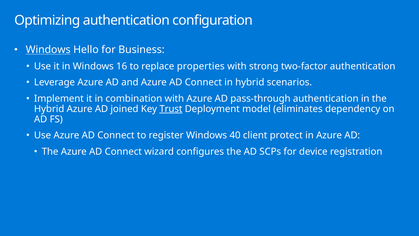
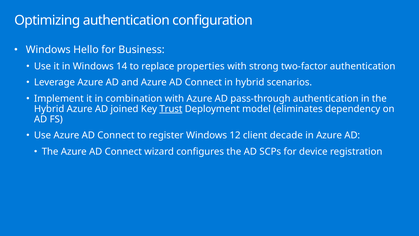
Windows underline: present -> none (48, 50)
16: 16 -> 14 (122, 66)
40: 40 -> 12 (235, 135)
protect: protect -> decade (286, 135)
